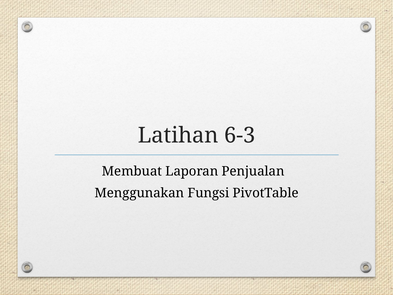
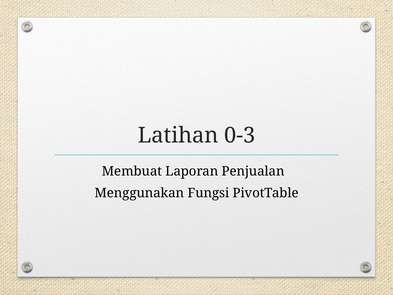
6-3: 6-3 -> 0-3 (240, 135)
